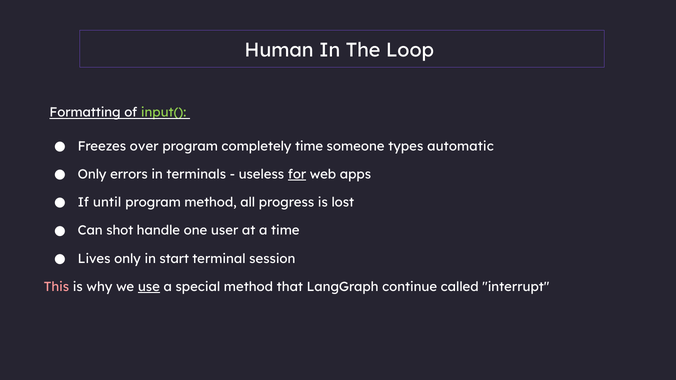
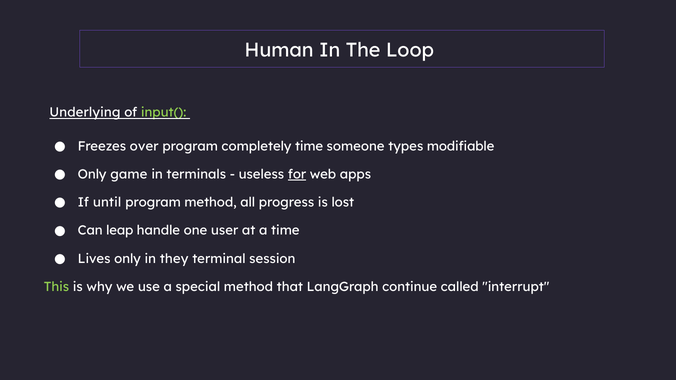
Formatting: Formatting -> Underlying (85, 113)
automatic: automatic -> modifiable (461, 146)
errors: errors -> game (129, 175)
shot: shot -> leap (120, 231)
start: start -> they (174, 259)
This colour: pink -> light green (56, 287)
use underline: present -> none (149, 287)
